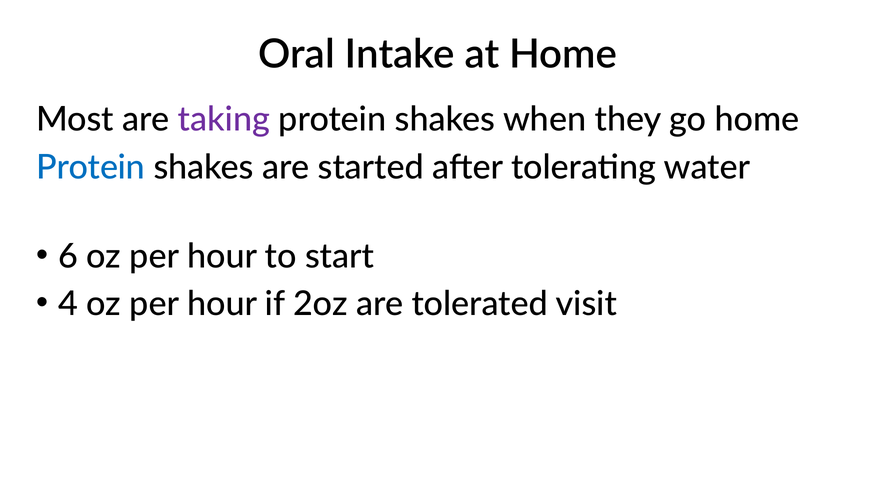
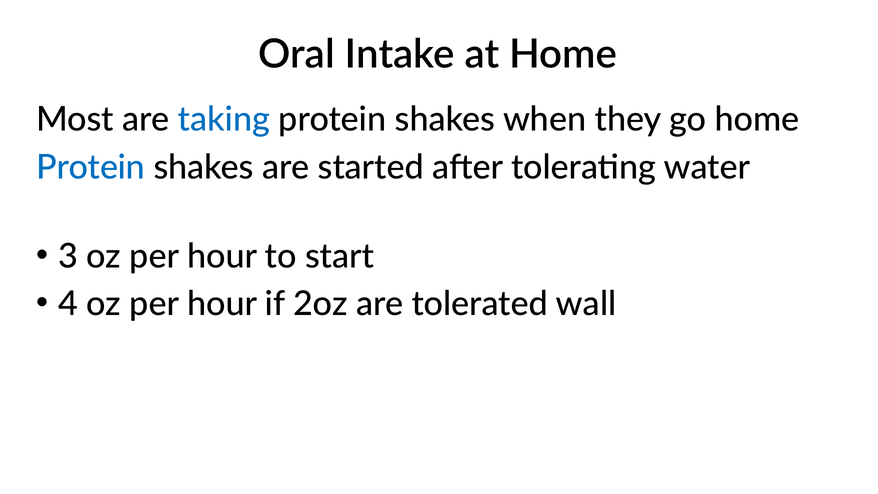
taking colour: purple -> blue (224, 119)
6: 6 -> 3 (68, 256)
visit: visit -> wall (586, 304)
